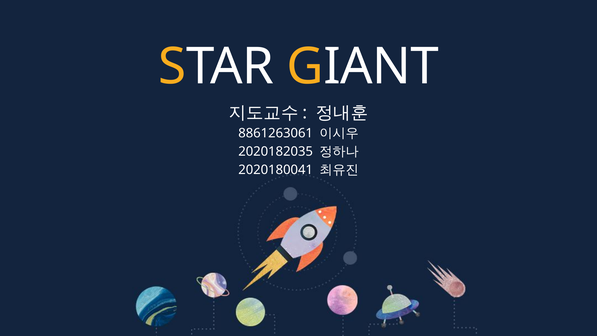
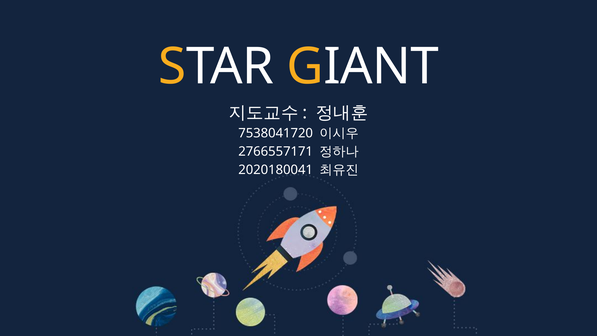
8861263061: 8861263061 -> 7538041720 (276, 133)
2020182035: 2020182035 -> 2766557171 (276, 151)
